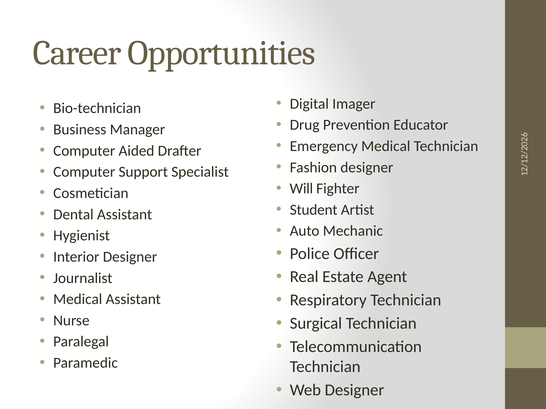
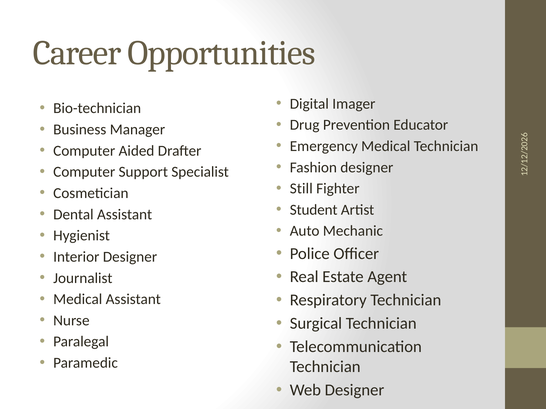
Will: Will -> Still (301, 189)
